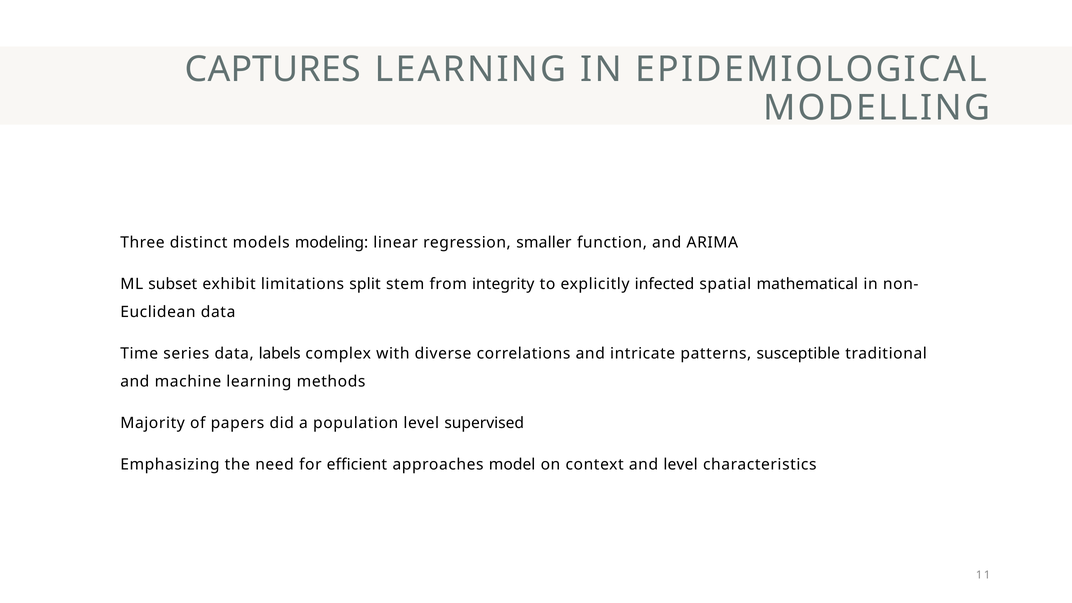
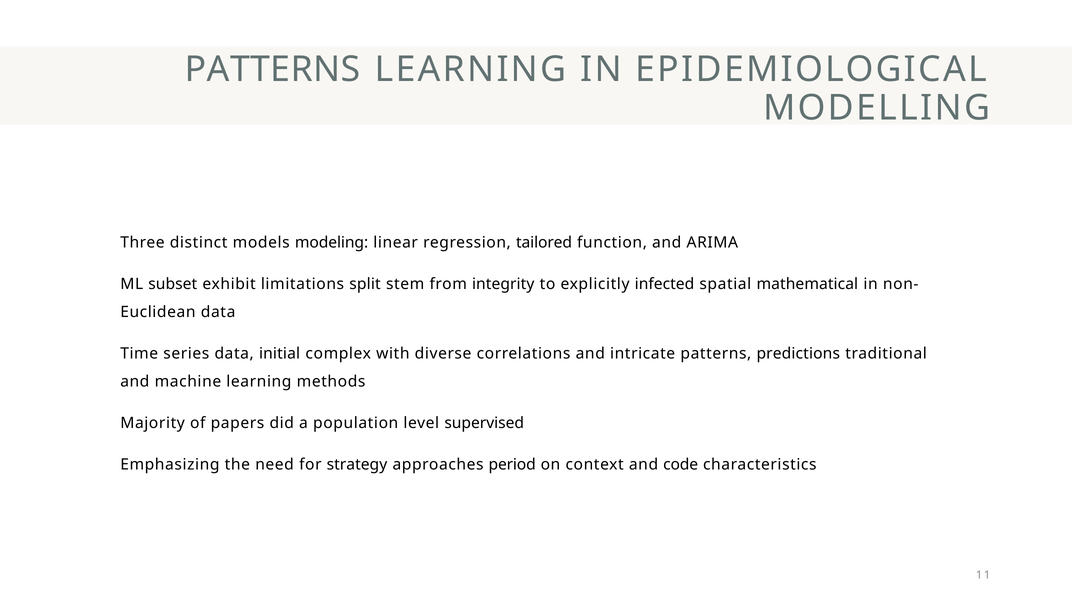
CAPTURES: CAPTURES -> PATTERNS (273, 70)
smaller: smaller -> tailored (544, 242)
labels: labels -> initial (280, 354)
susceptible: susceptible -> predictions (798, 354)
efficient: efficient -> strategy (357, 465)
model: model -> period (512, 465)
and level: level -> code (681, 465)
